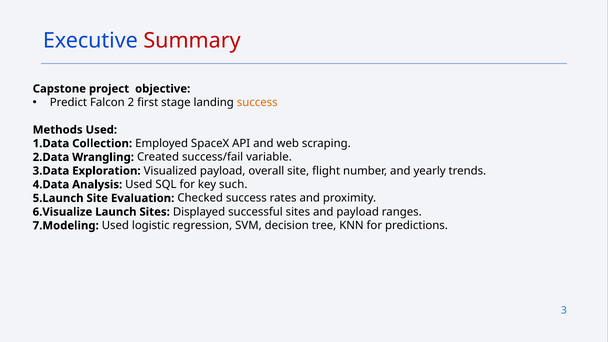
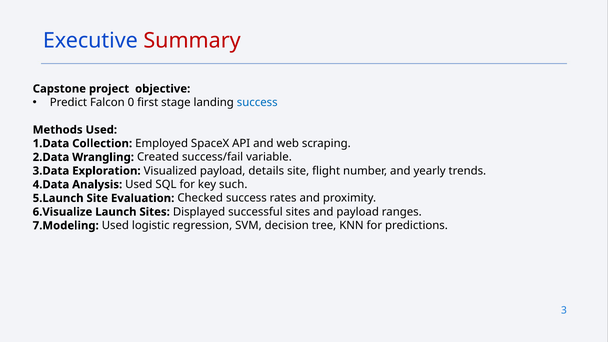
2: 2 -> 0 (131, 102)
success colour: orange -> blue (257, 102)
overall: overall -> details (266, 171)
